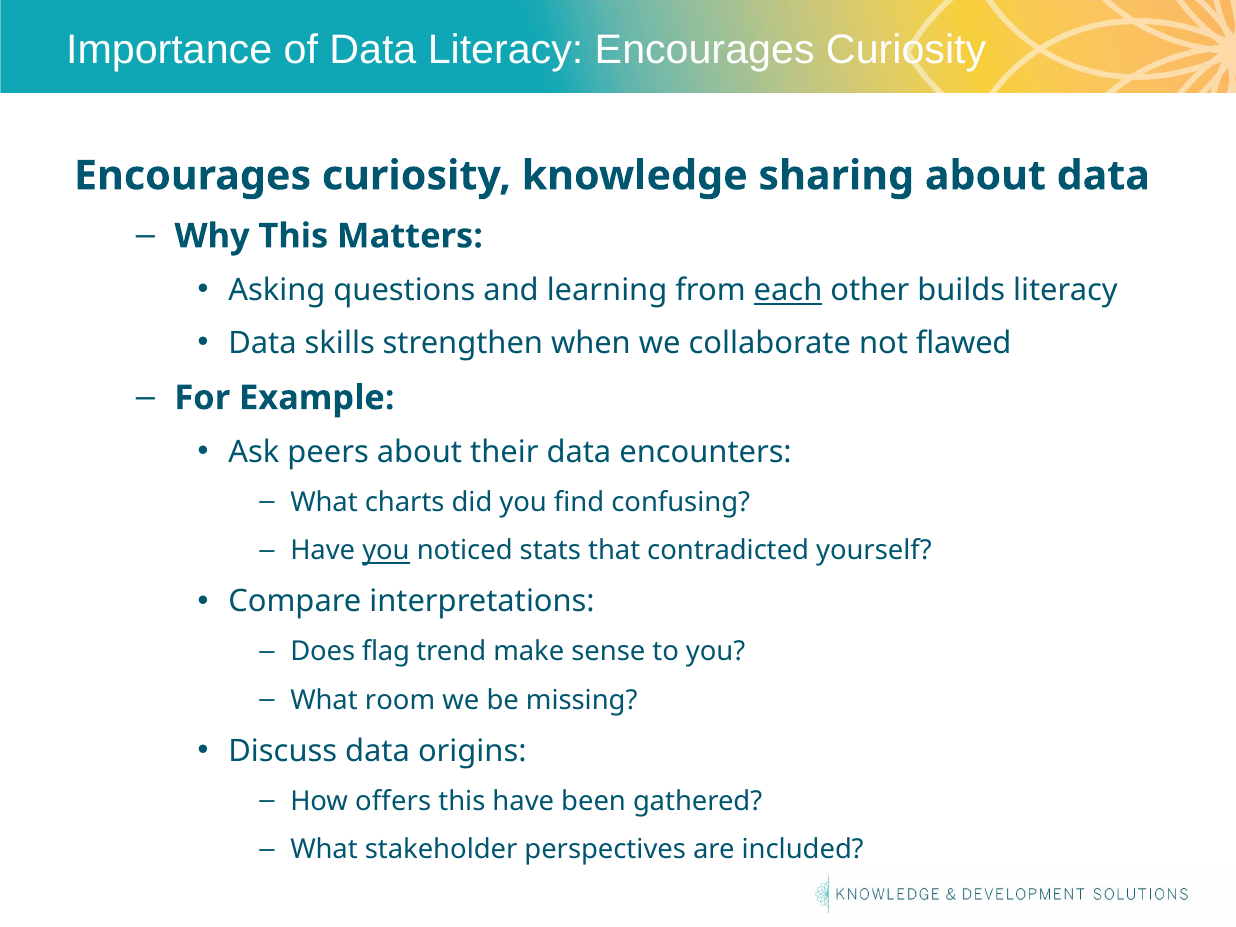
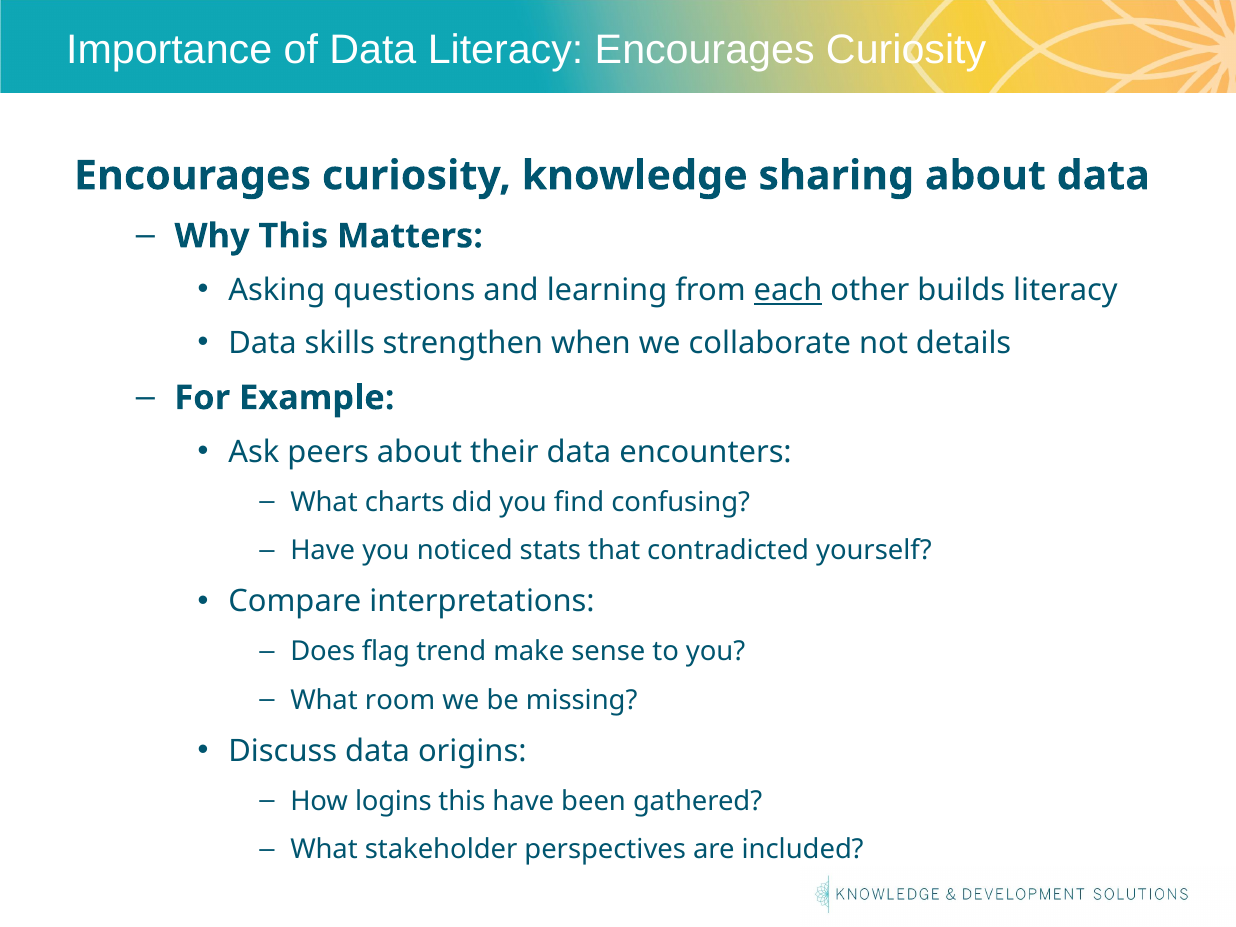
flawed: flawed -> details (964, 343)
you underline: present -> none (386, 551)
offers: offers -> logins (393, 801)
